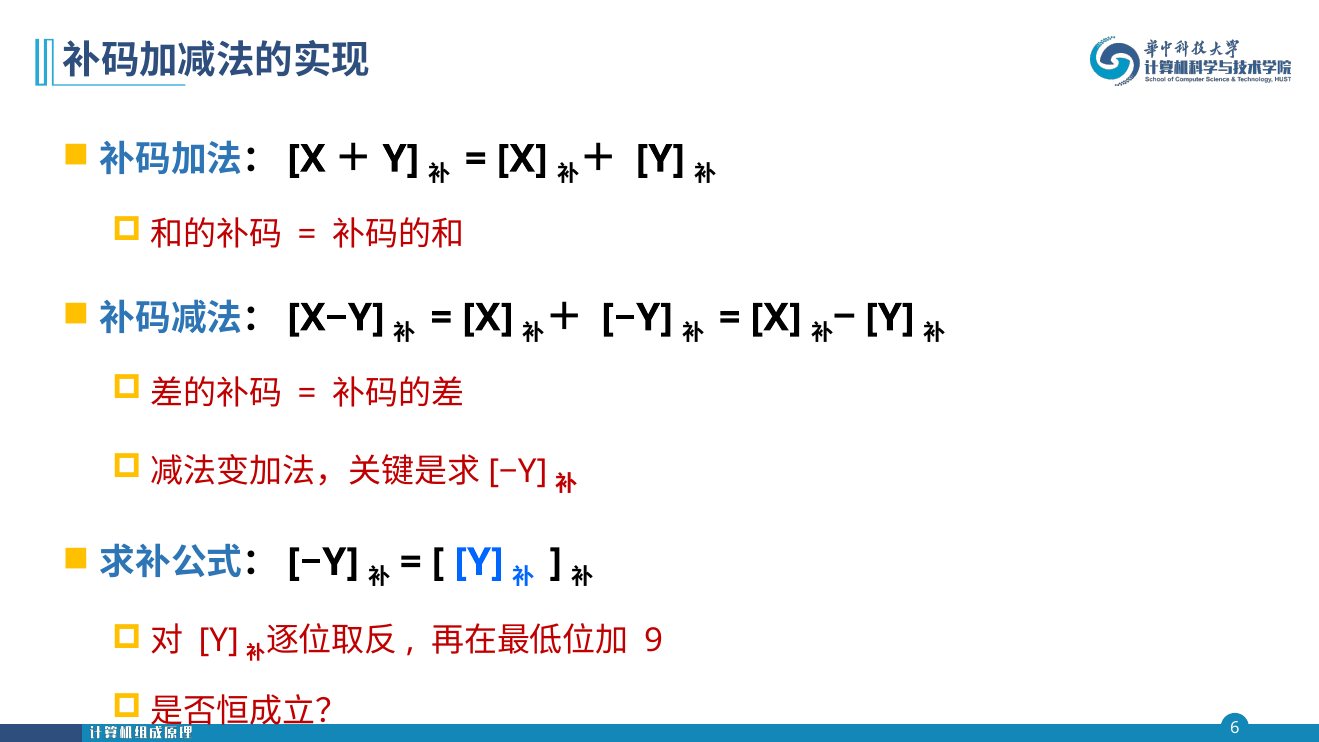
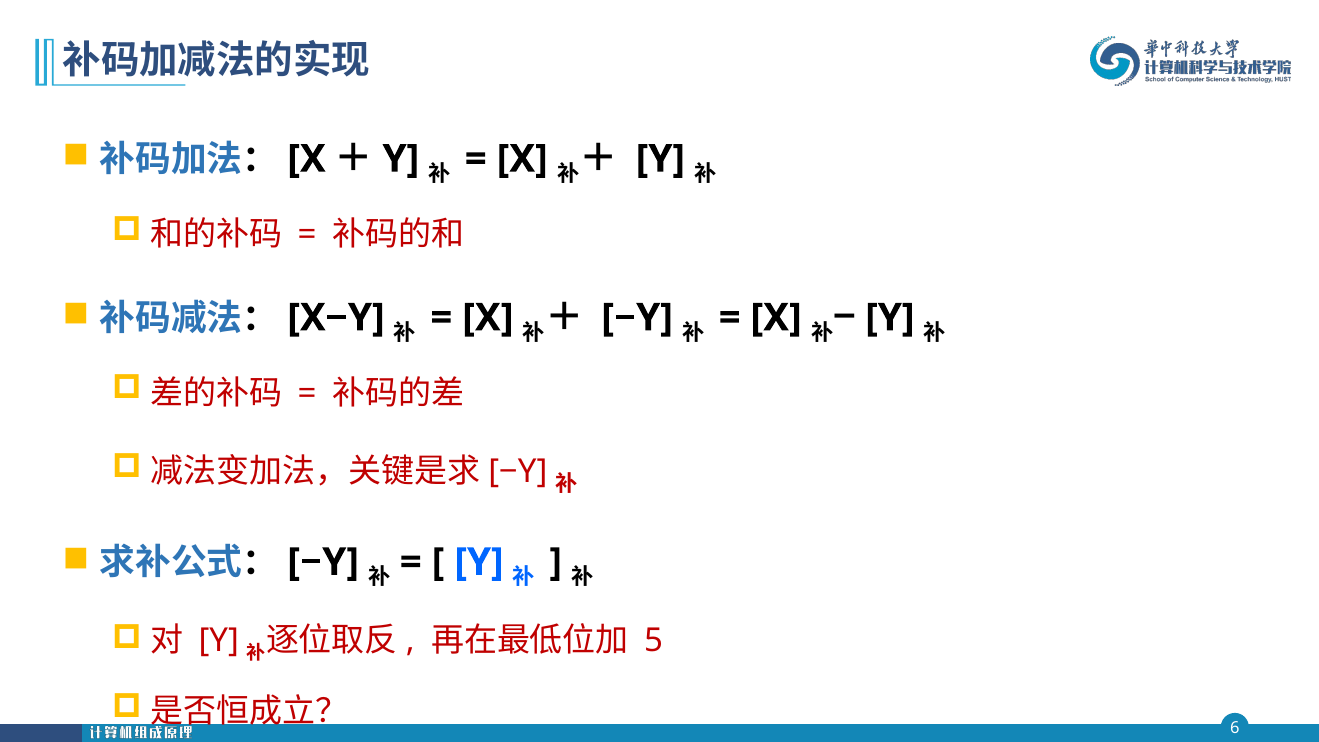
9: 9 -> 5 (653, 640)
